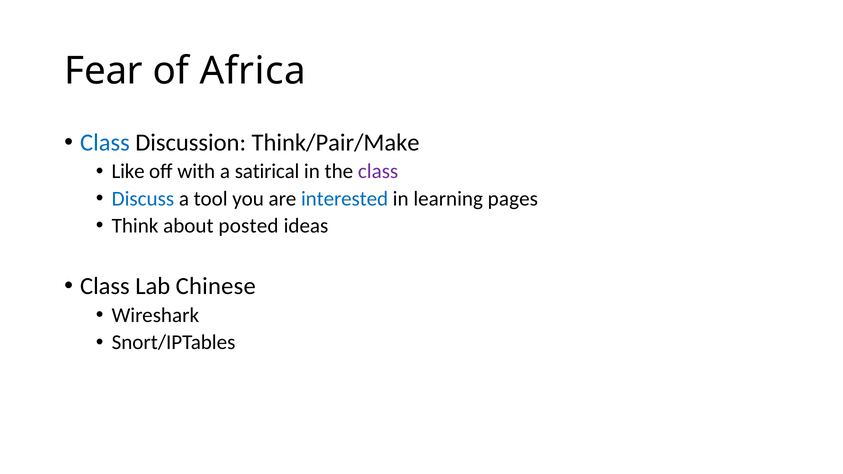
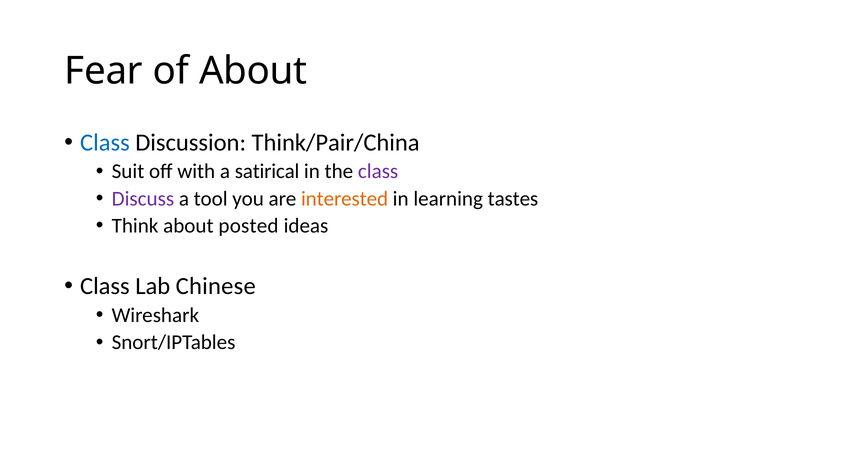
of Africa: Africa -> About (253, 71)
Think/Pair/Make: Think/Pair/Make -> Think/Pair/China (336, 143)
Like: Like -> Suit (128, 172)
Discuss colour: blue -> purple (143, 199)
interested colour: blue -> orange (345, 199)
pages: pages -> tastes (513, 199)
